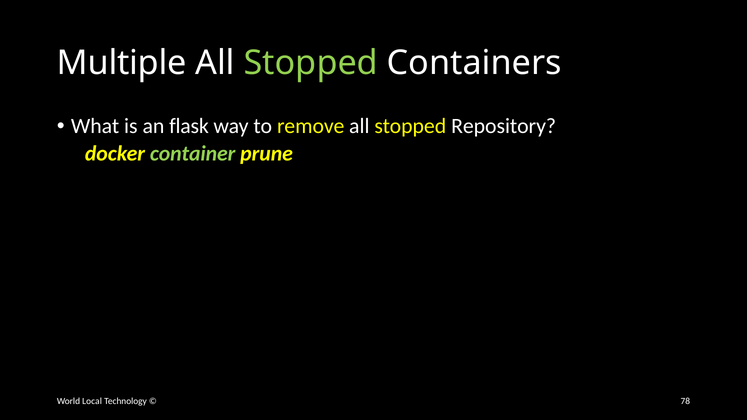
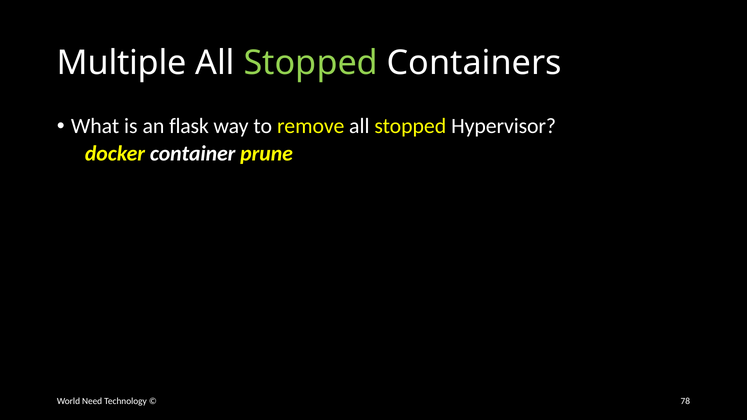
Repository: Repository -> Hypervisor (504, 126)
container colour: light green -> white (193, 154)
Local: Local -> Need (92, 401)
